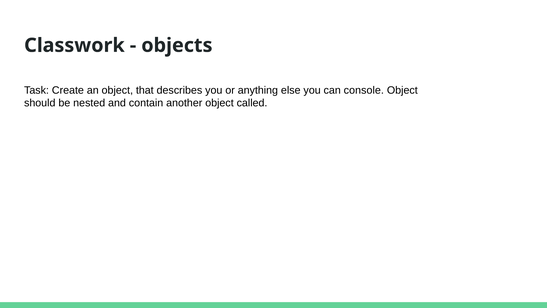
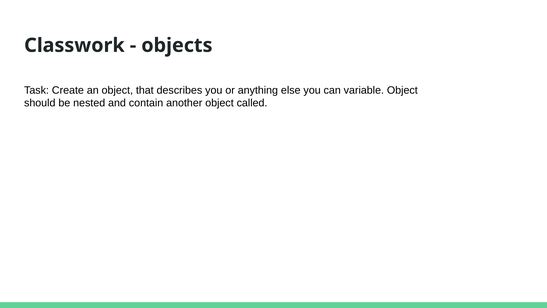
console: console -> variable (364, 90)
